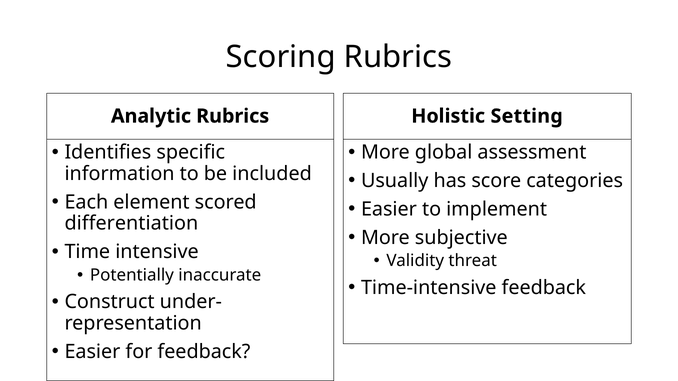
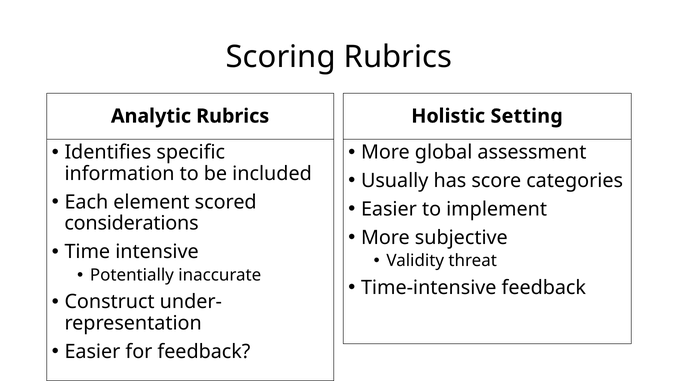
differentiation: differentiation -> considerations (132, 224)
